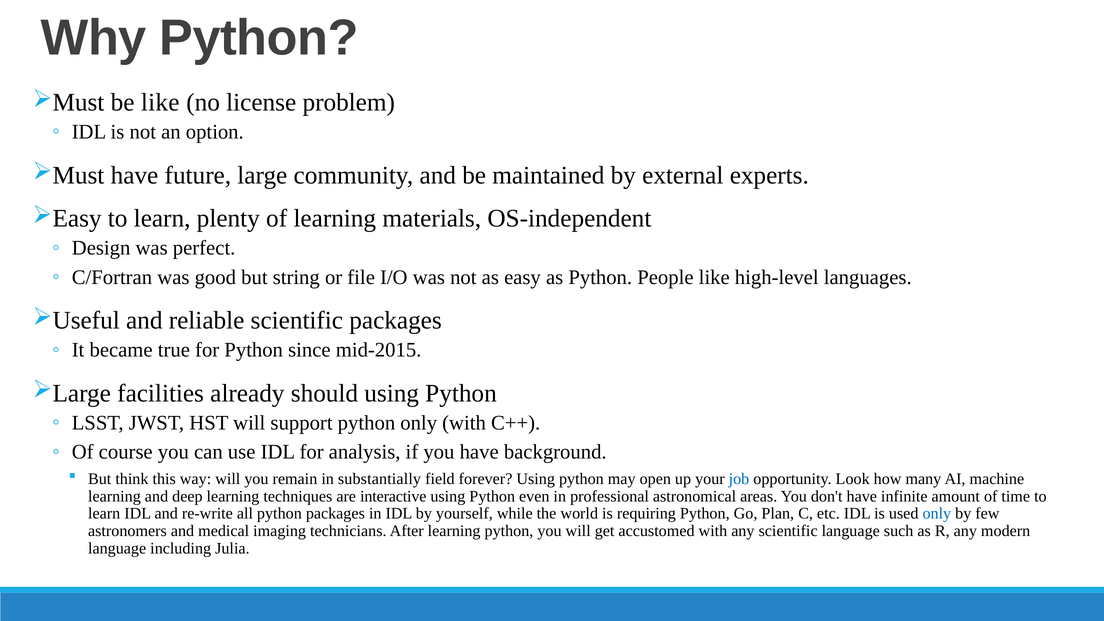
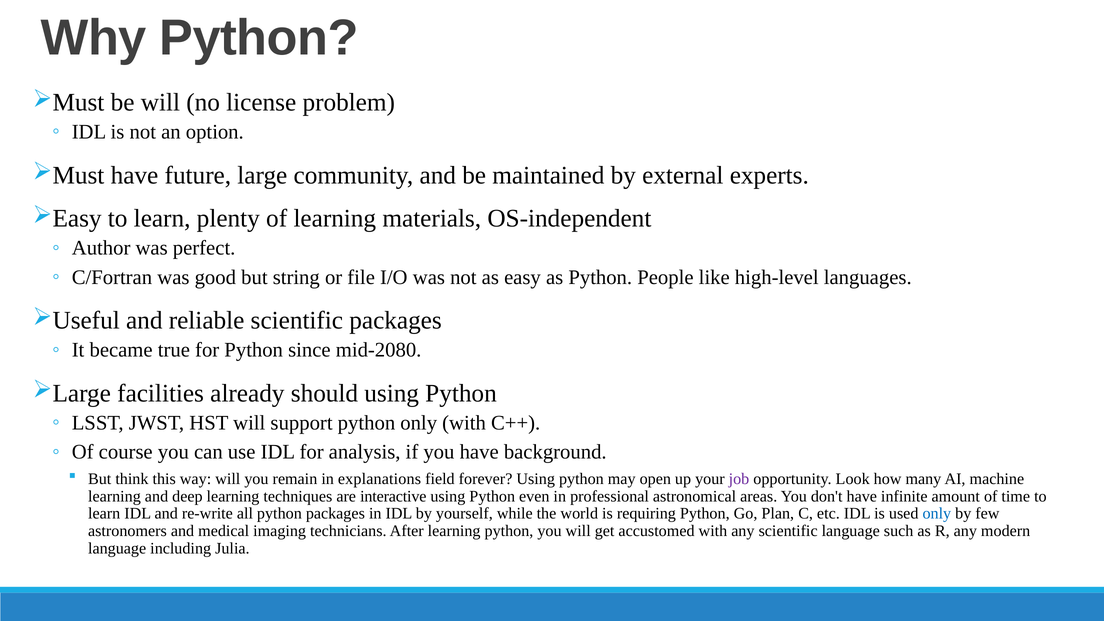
be like: like -> will (160, 102)
Design: Design -> Author (101, 248)
mid-2015: mid-2015 -> mid-2080 (379, 350)
substantially: substantially -> explanations (379, 479)
job colour: blue -> purple (739, 479)
